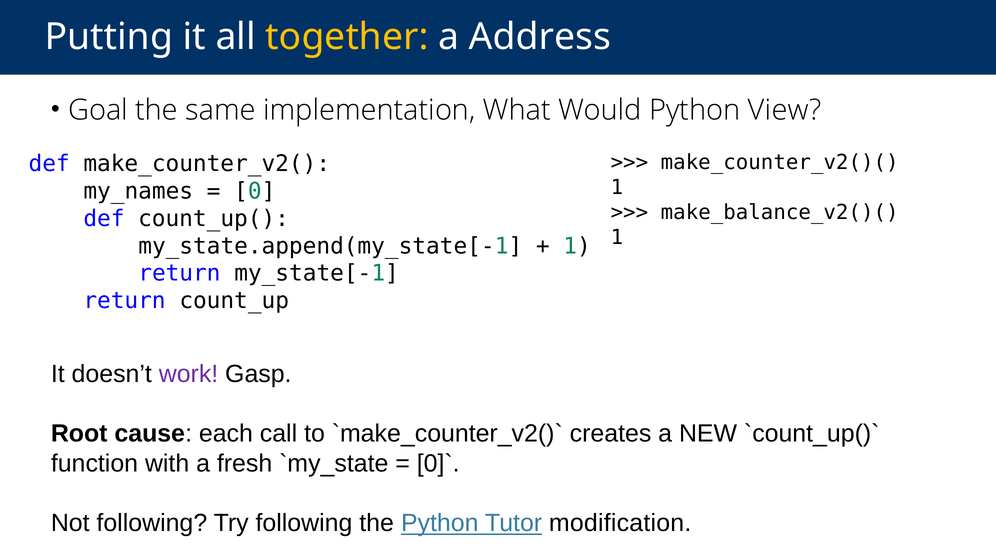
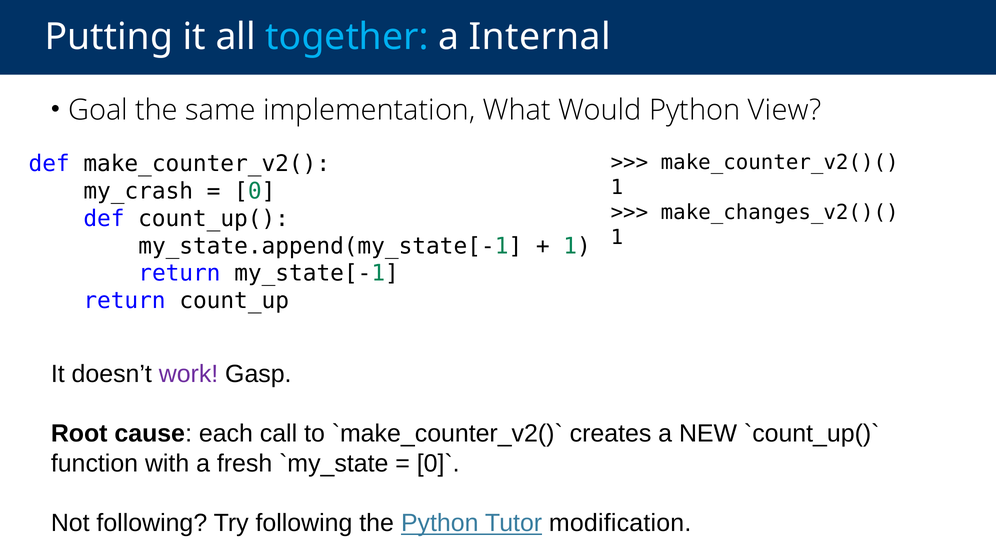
together colour: yellow -> light blue (347, 37)
Address: Address -> Internal (540, 37)
my_names: my_names -> my_crash (138, 191)
make_balance_v2()(: make_balance_v2()( -> make_changes_v2()( (780, 212)
